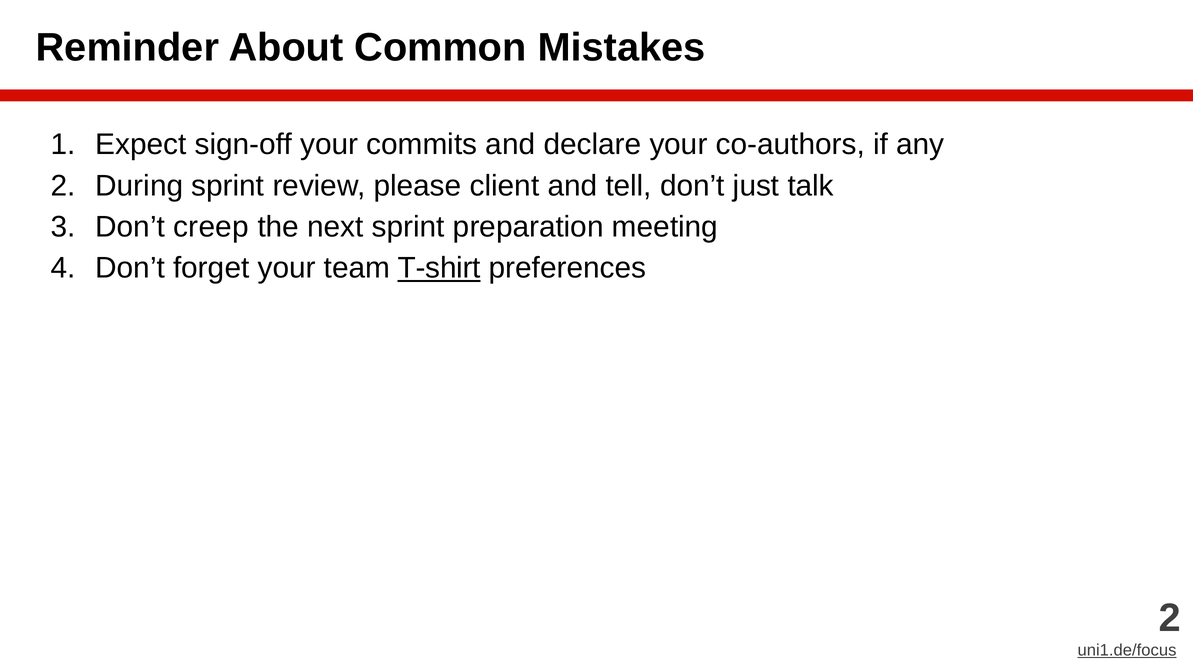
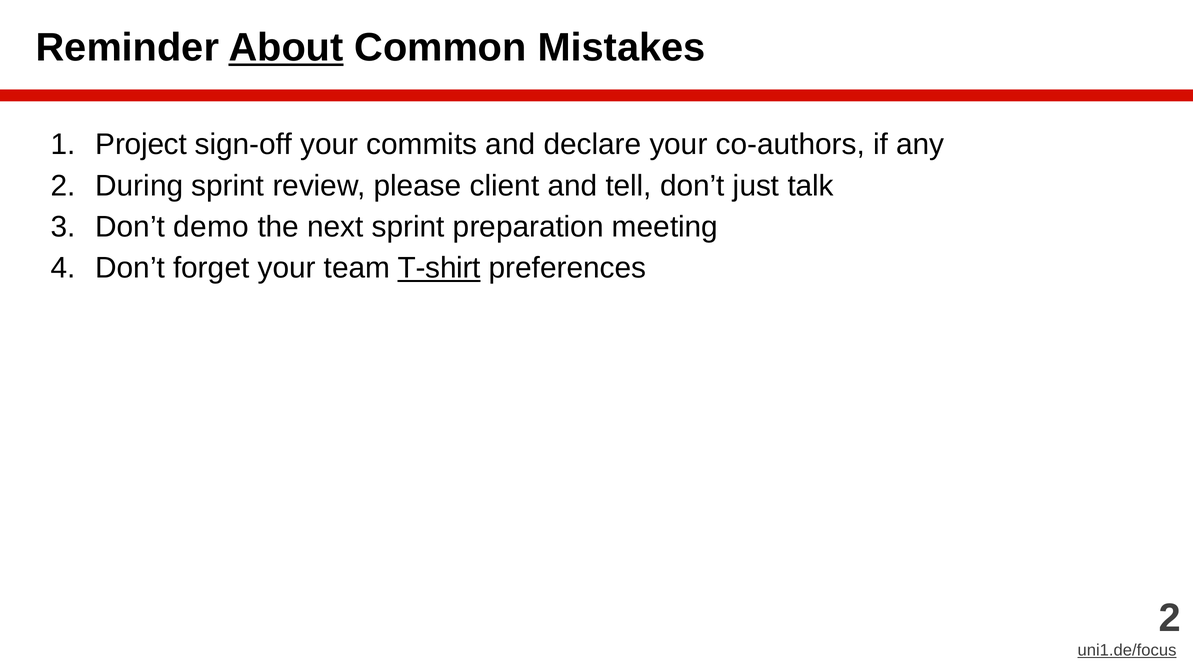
About underline: none -> present (286, 48)
Expect: Expect -> Project (141, 145)
creep: creep -> demo (211, 227)
